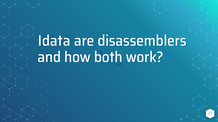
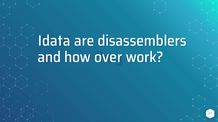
both: both -> over (108, 57)
